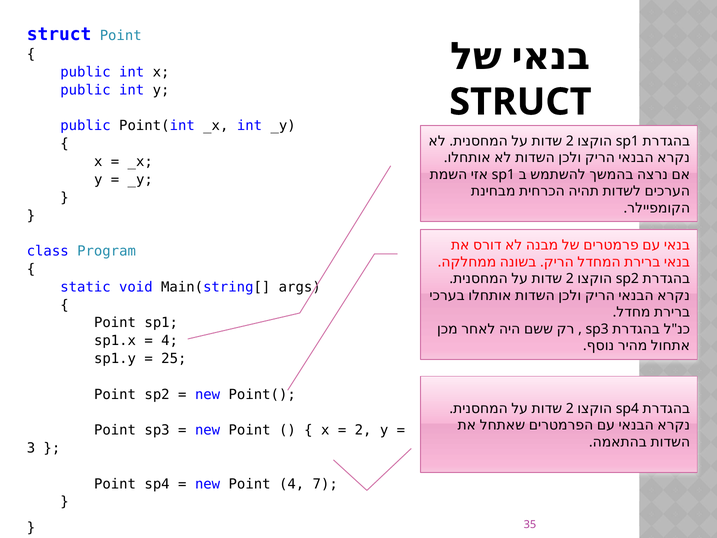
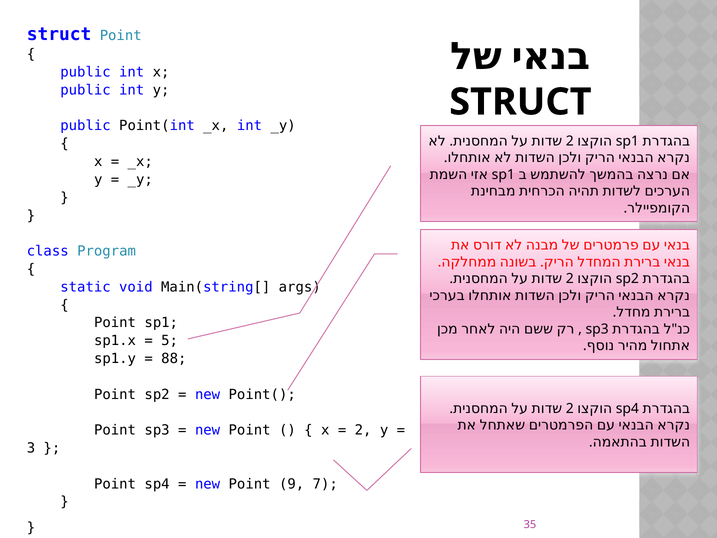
4: 4 -> 5 (170, 341)
25: 25 -> 88 (174, 358)
Point 4: 4 -> 9 (292, 484)
